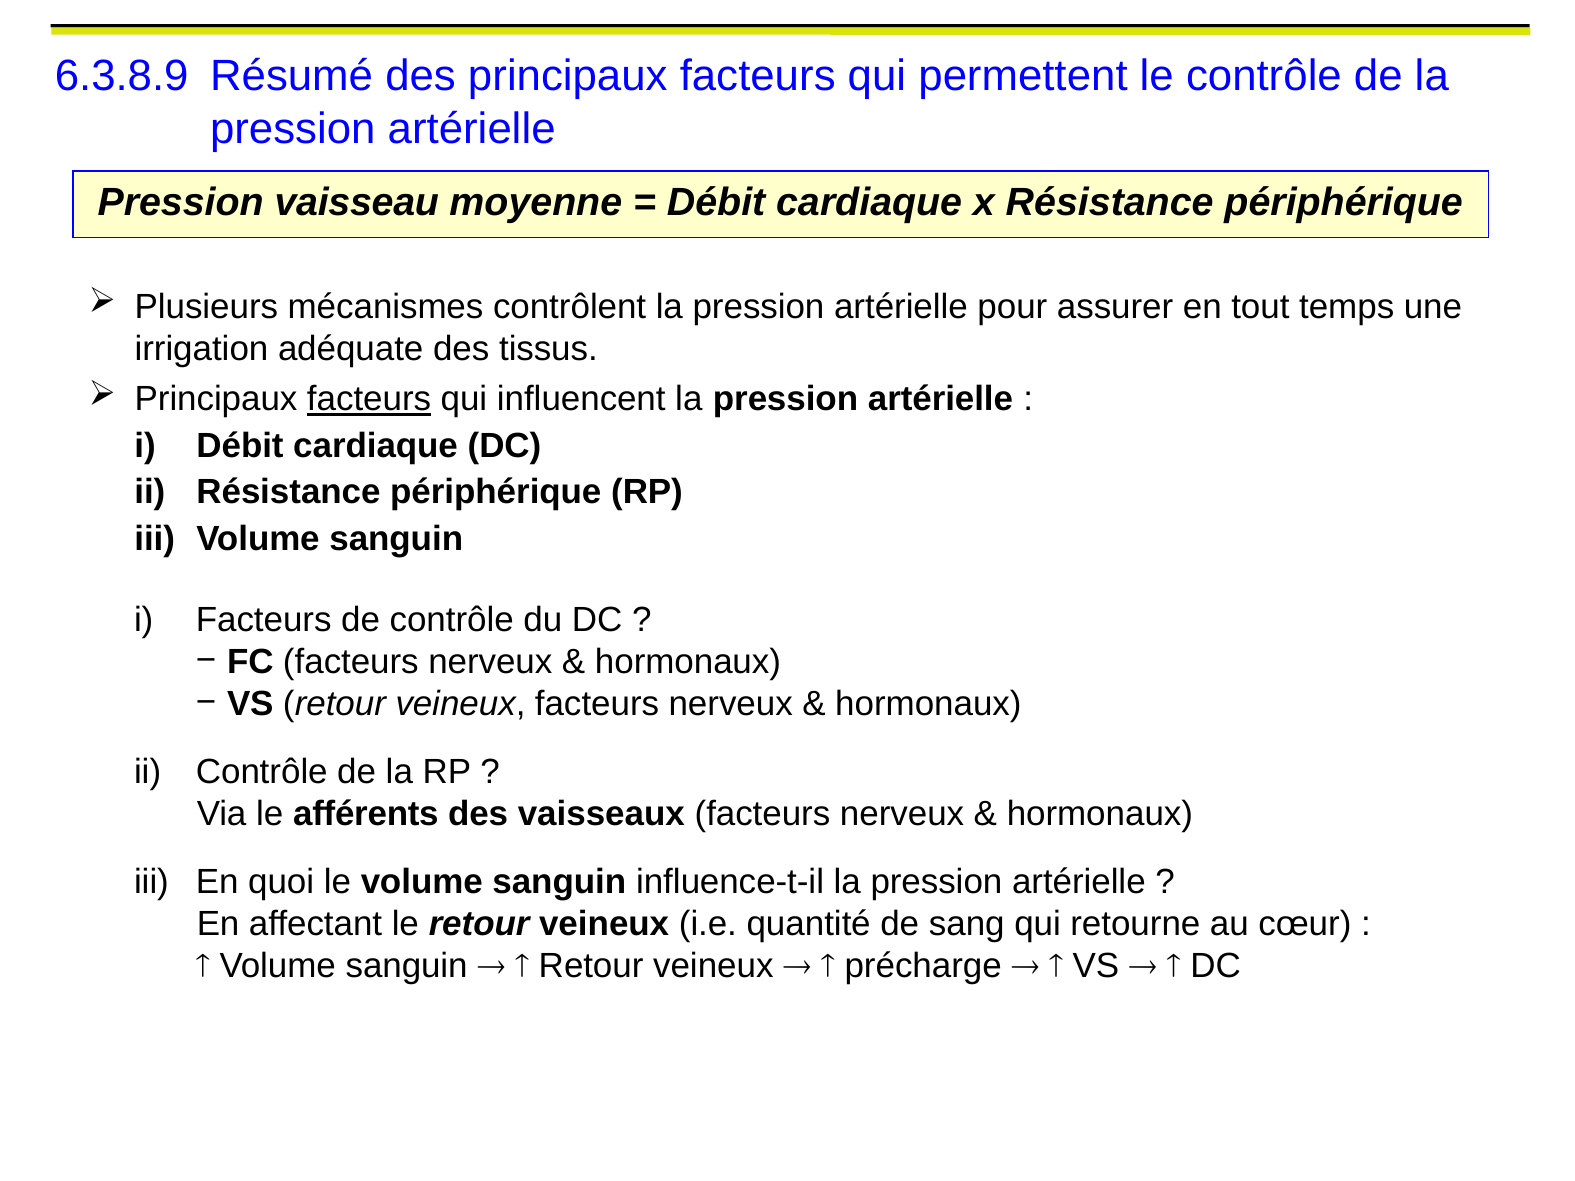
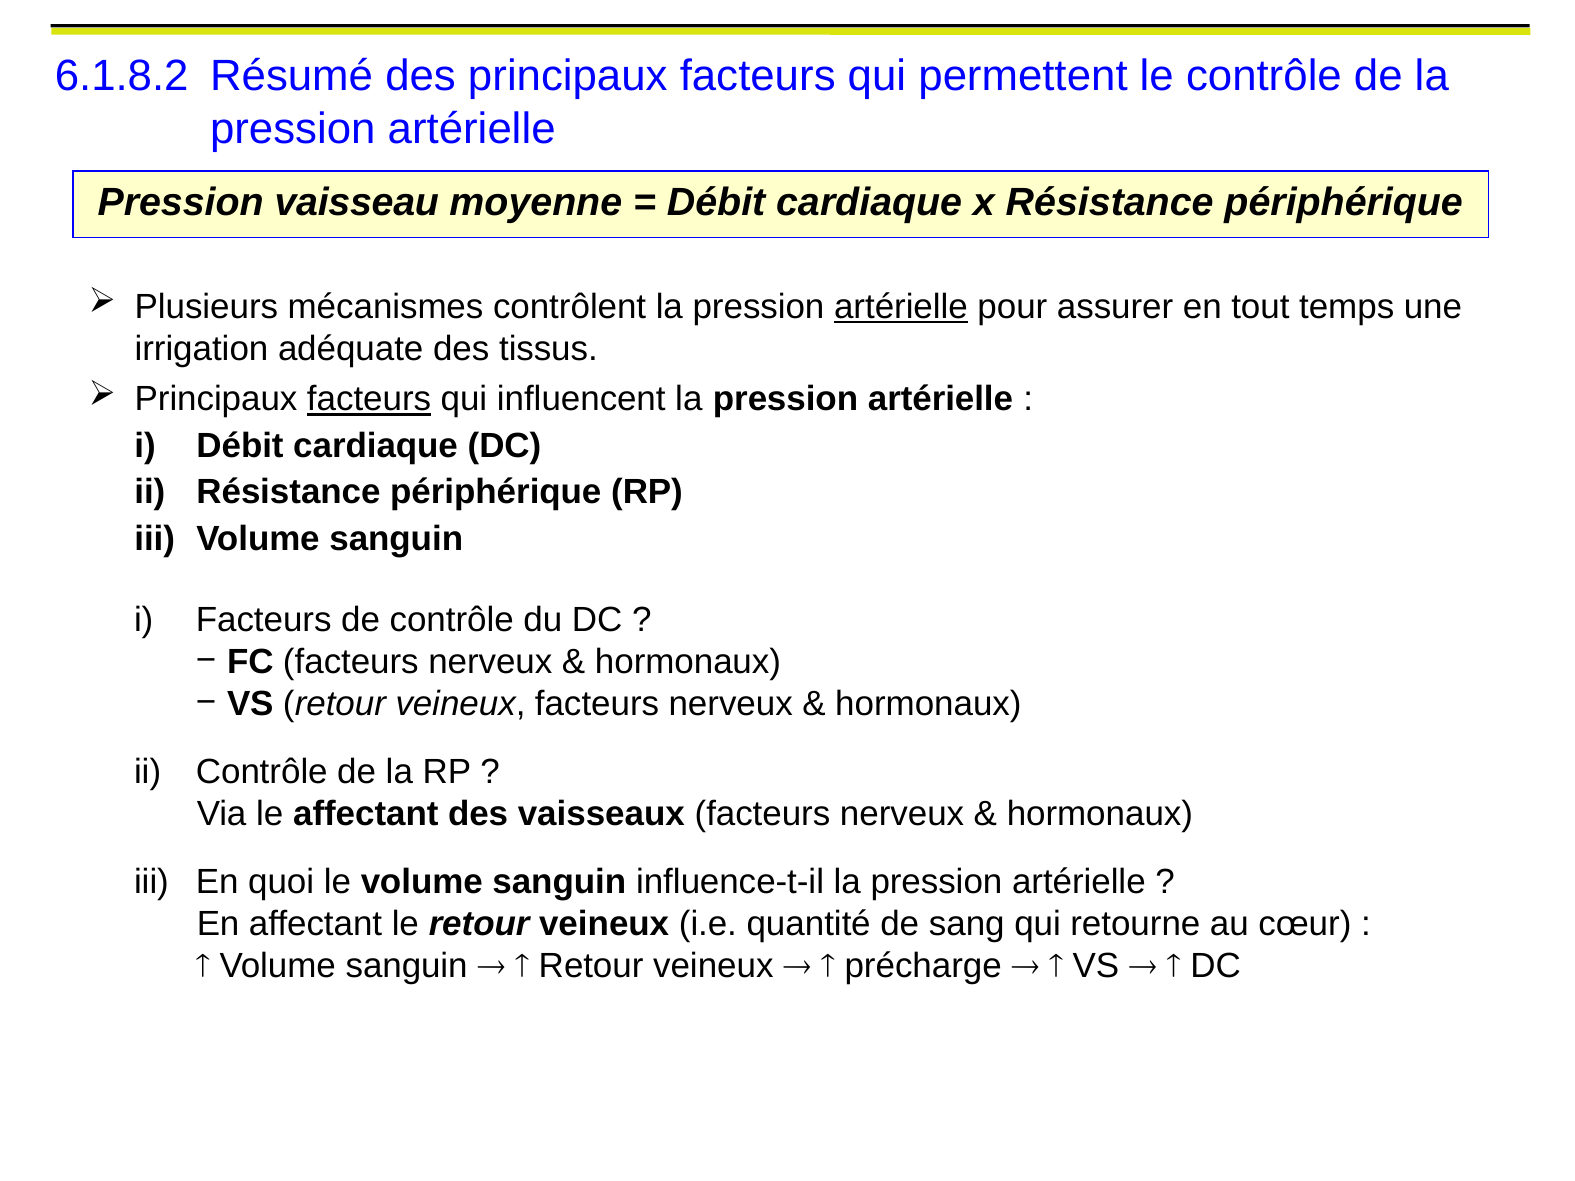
6.3.8.9: 6.3.8.9 -> 6.1.8.2 (122, 76)
artérielle underline: none -> present (901, 307)
le afférents: afférents -> affectant (366, 814)
